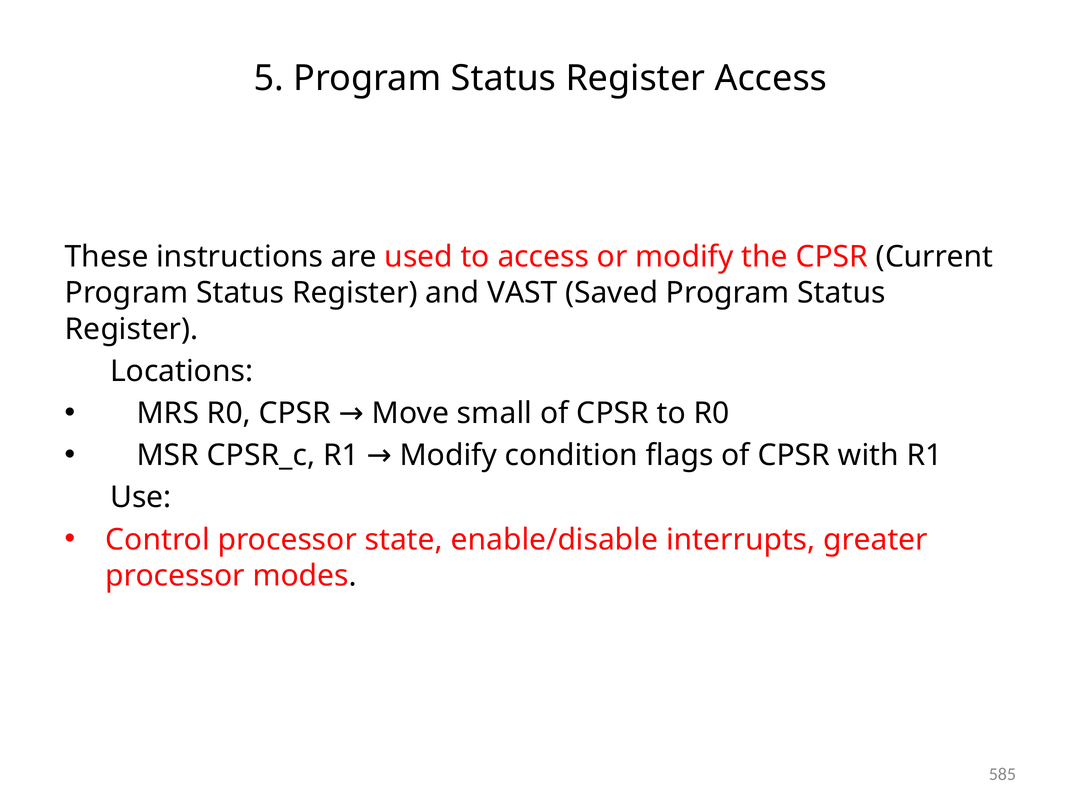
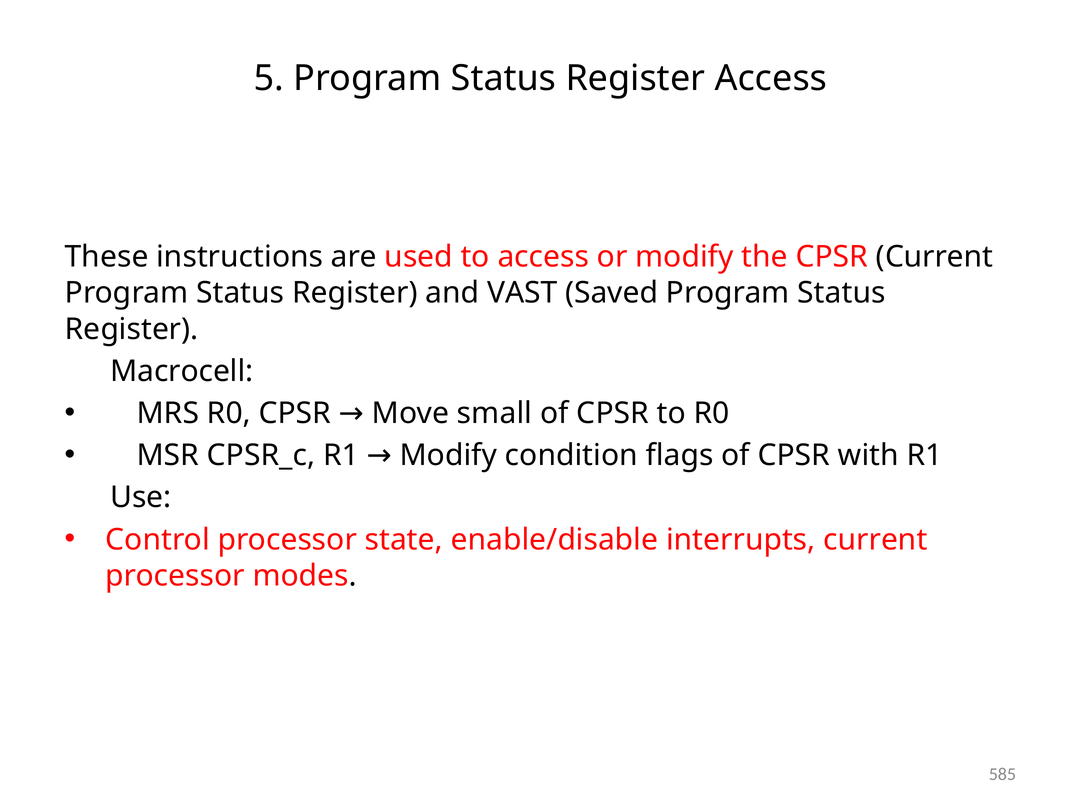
Locations: Locations -> Macrocell (182, 371)
interrupts greater: greater -> current (875, 539)
